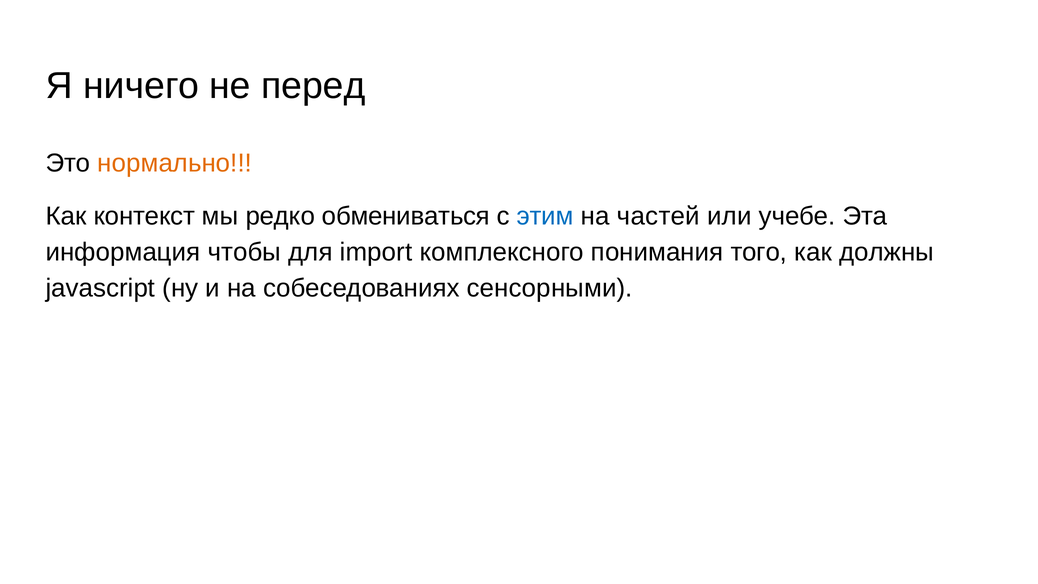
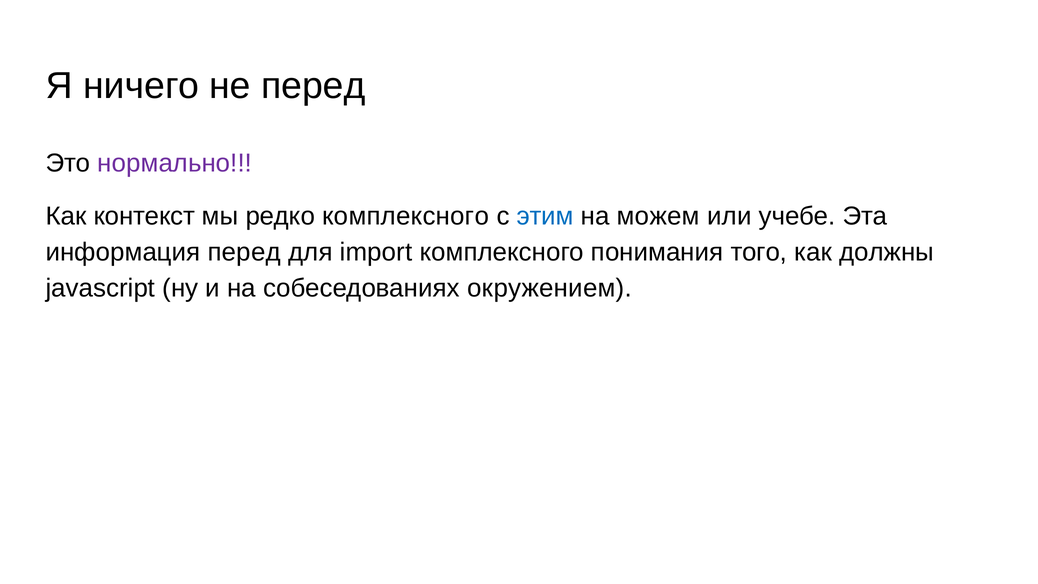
нормально colour: orange -> purple (175, 163)
редко обмениваться: обмениваться -> комплексного (406, 216)
частей: частей -> можем (658, 216)
информация чтобы: чтобы -> перед (244, 252)
сенсорными: сенсорными -> окружением (550, 288)
